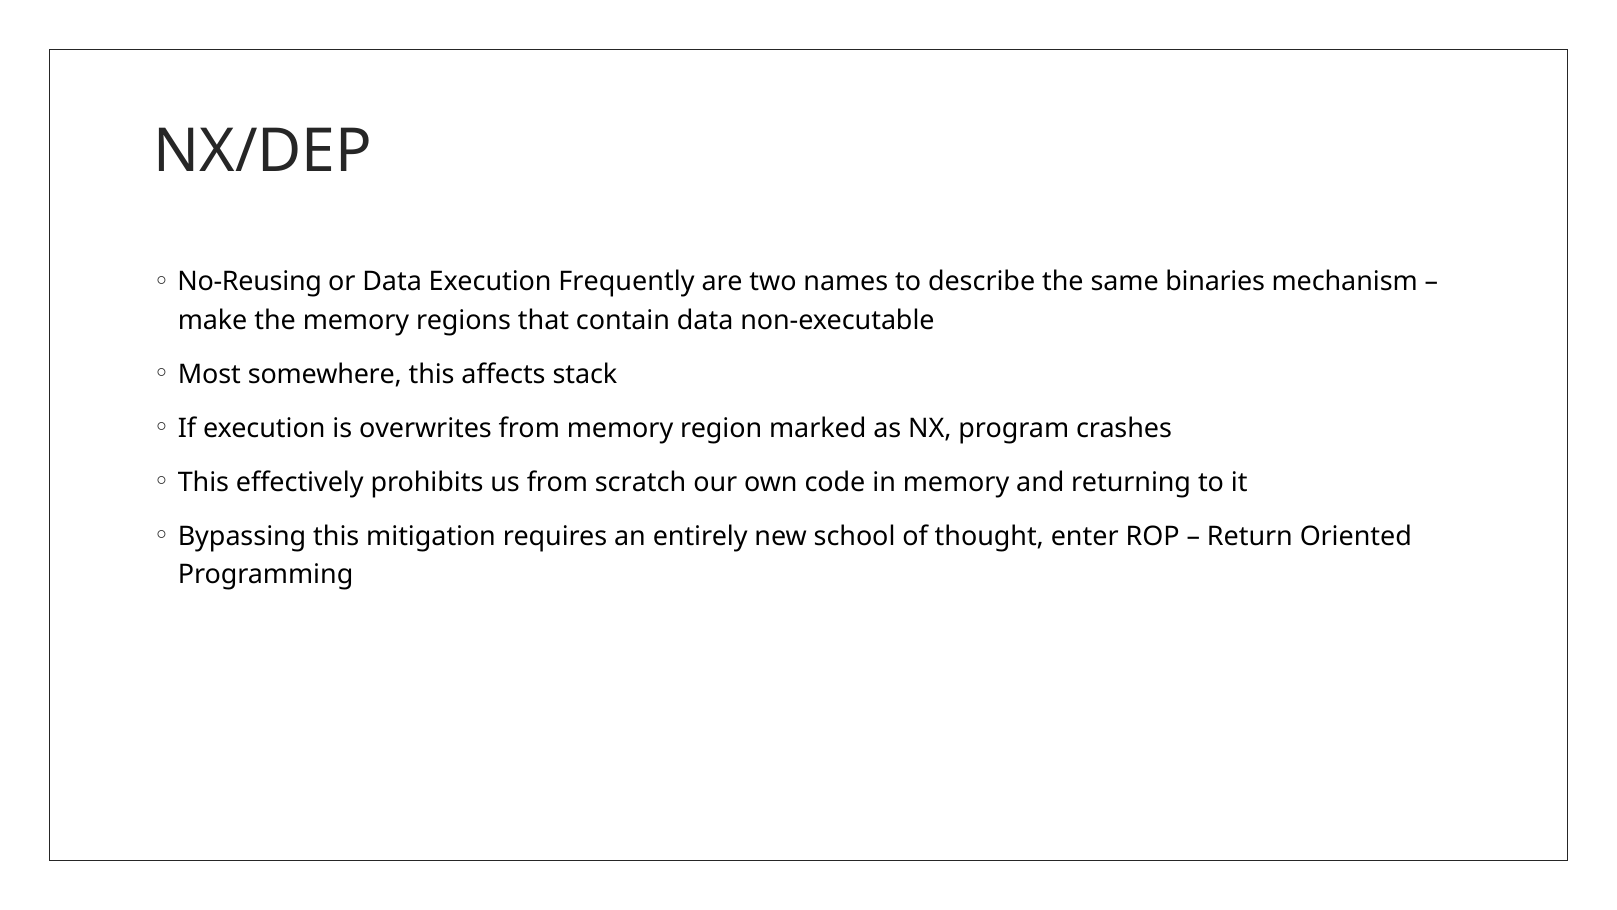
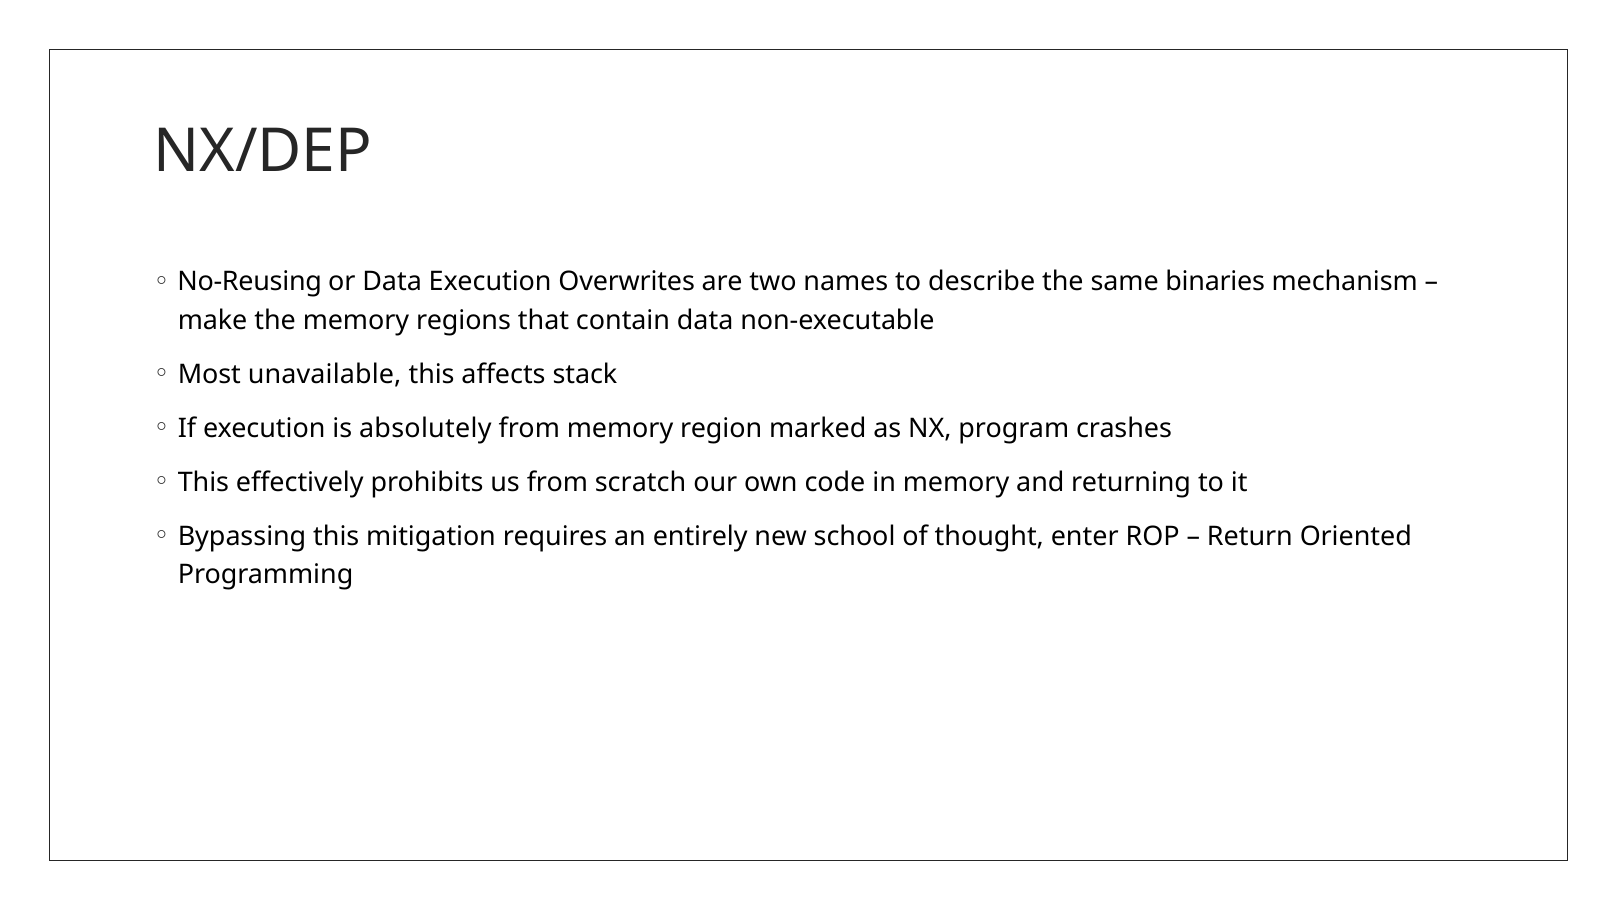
Frequently: Frequently -> Overwrites (627, 281)
somewhere: somewhere -> unavailable (325, 374)
overwrites: overwrites -> absolutely (425, 428)
